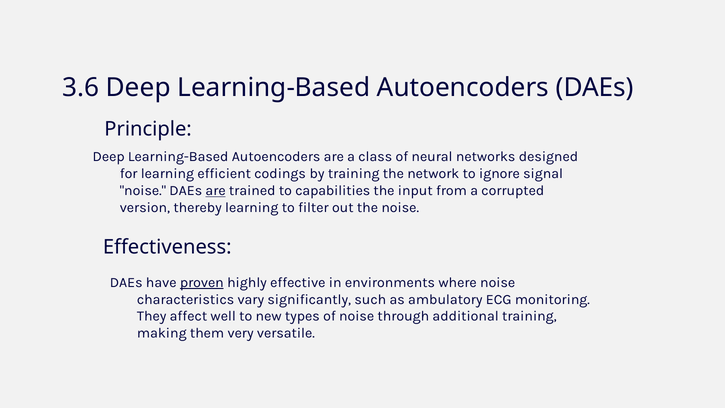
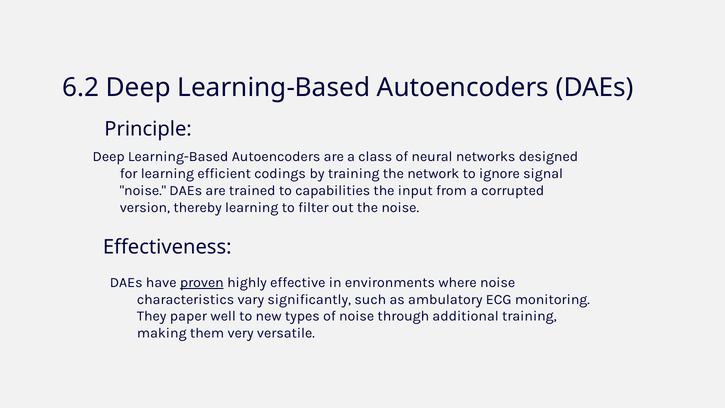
3.6: 3.6 -> 6.2 (81, 88)
are underline: present -> none (216, 191)
affect: affect -> paper (188, 316)
